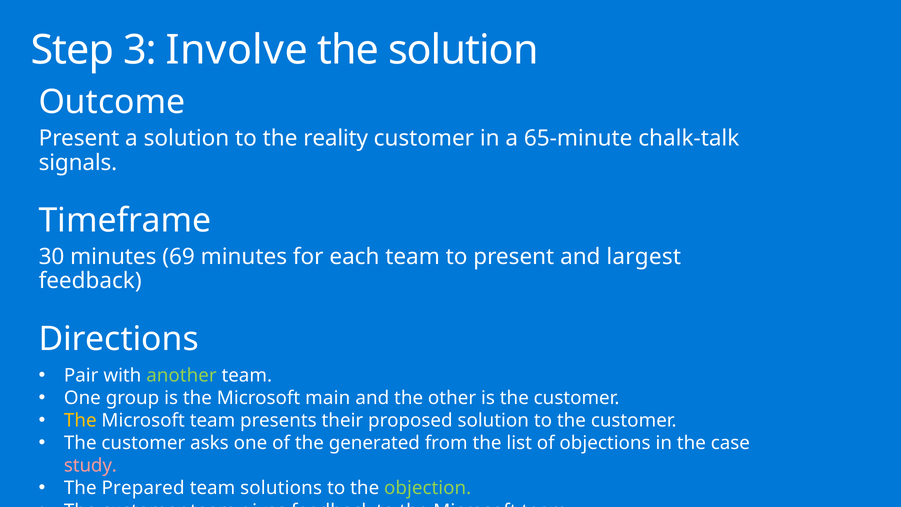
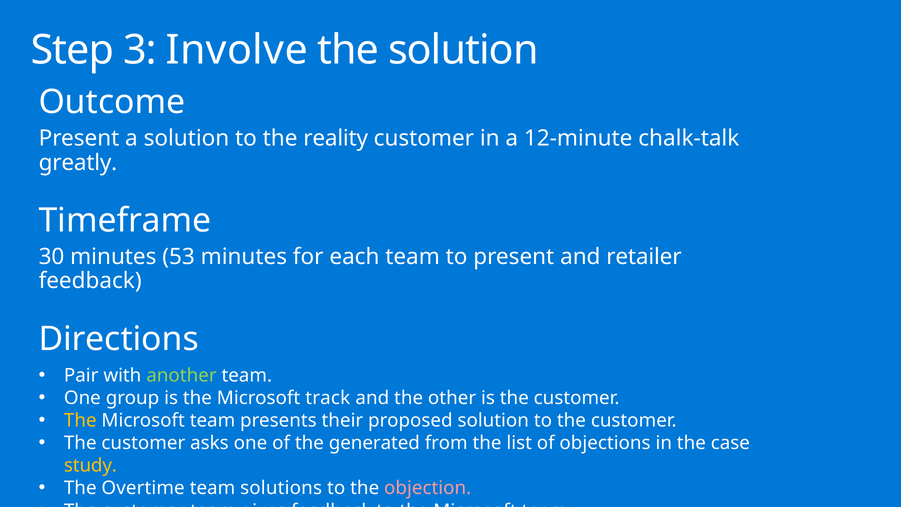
65-minute: 65-minute -> 12-minute (578, 138)
signals: signals -> greatly (78, 163)
69: 69 -> 53 (179, 257)
largest: largest -> retailer (644, 257)
main: main -> track (328, 398)
study colour: pink -> yellow (90, 466)
Prepared: Prepared -> Overtime (143, 488)
objection colour: light green -> pink (428, 488)
